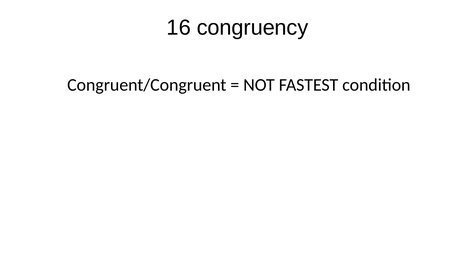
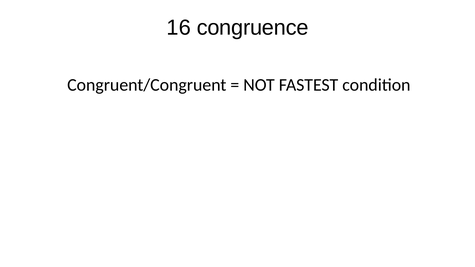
congruency: congruency -> congruence (253, 28)
